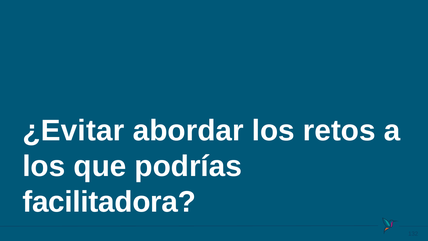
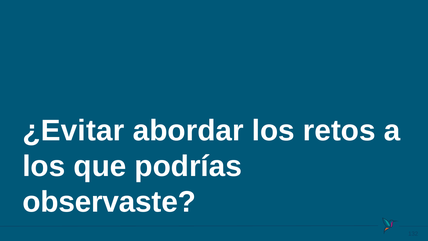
facilitadora: facilitadora -> observaste (109, 202)
